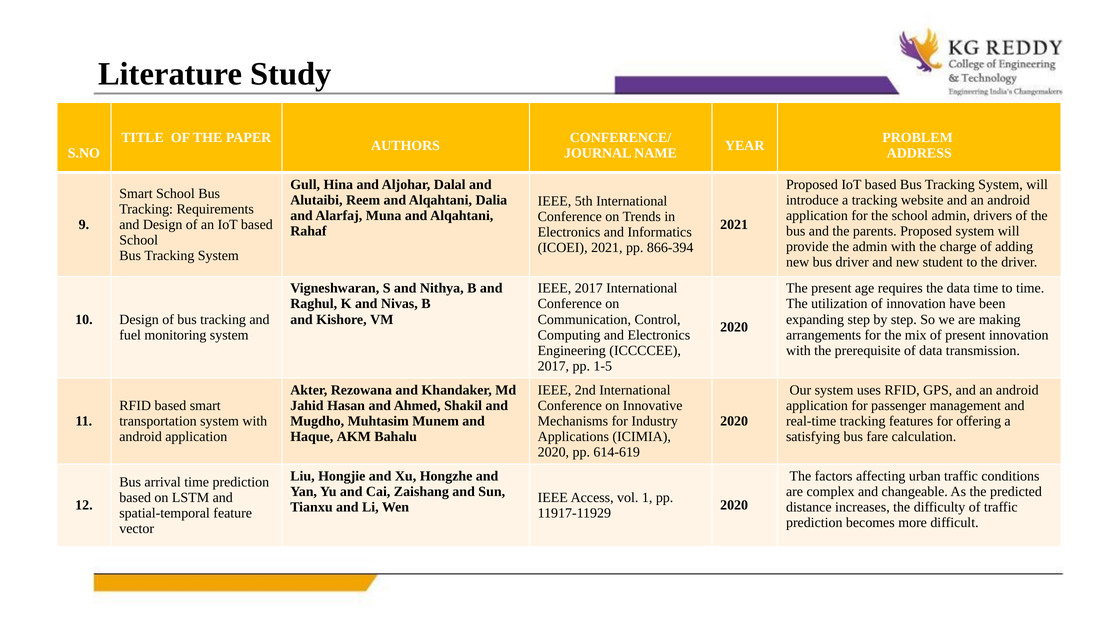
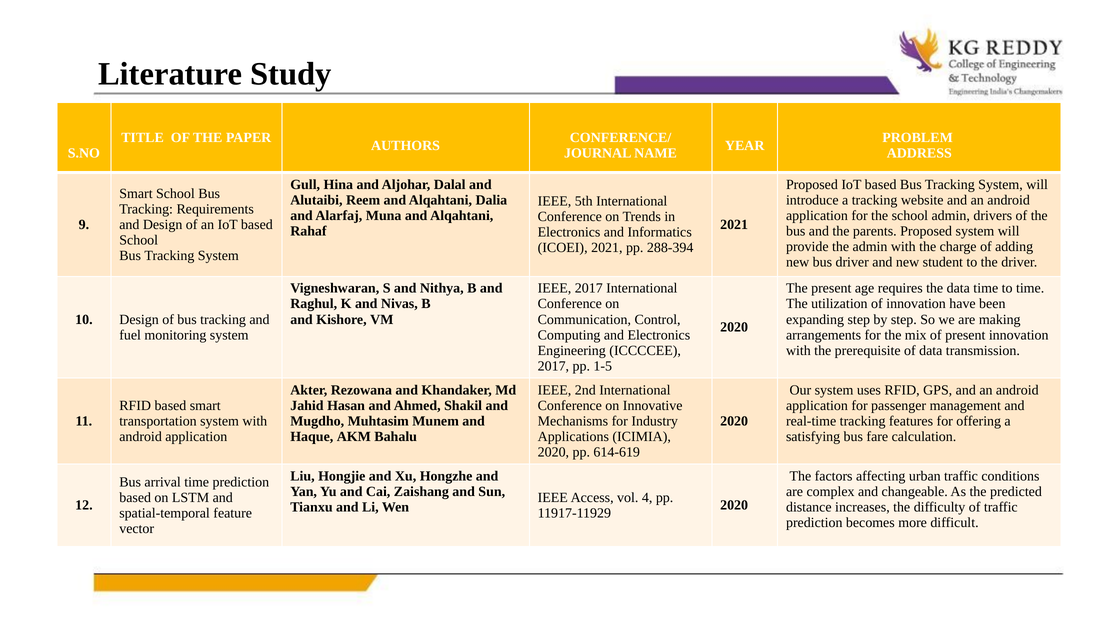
866-394: 866-394 -> 288-394 (670, 248)
1: 1 -> 4 (647, 497)
